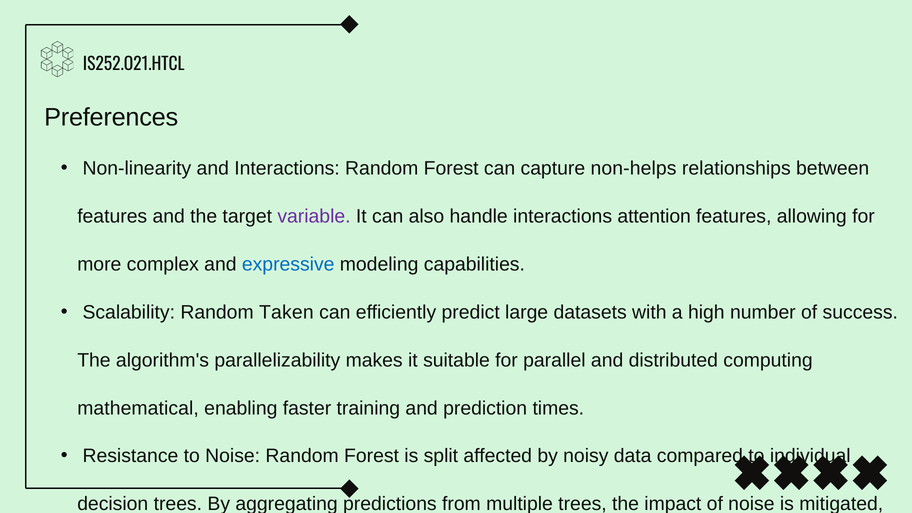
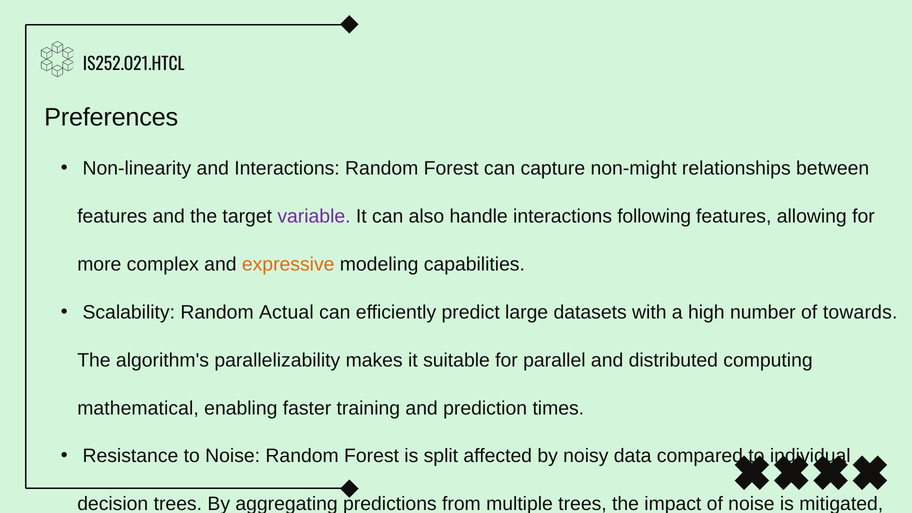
non-helps: non-helps -> non-might (634, 169)
attention: attention -> following (654, 216)
expressive colour: blue -> orange (288, 264)
Taken: Taken -> Actual (286, 312)
success: success -> towards (860, 312)
